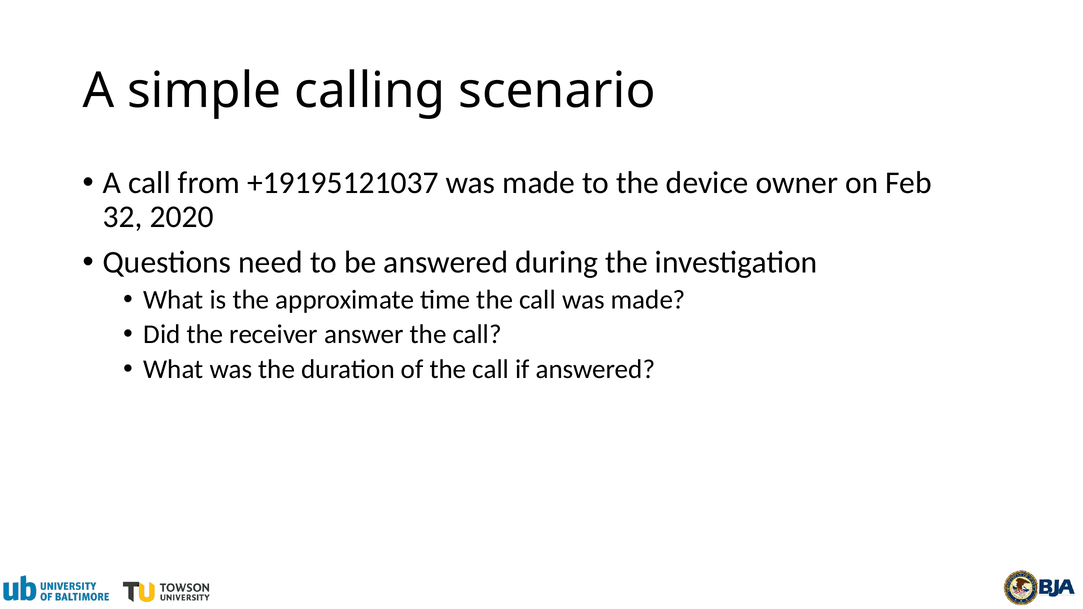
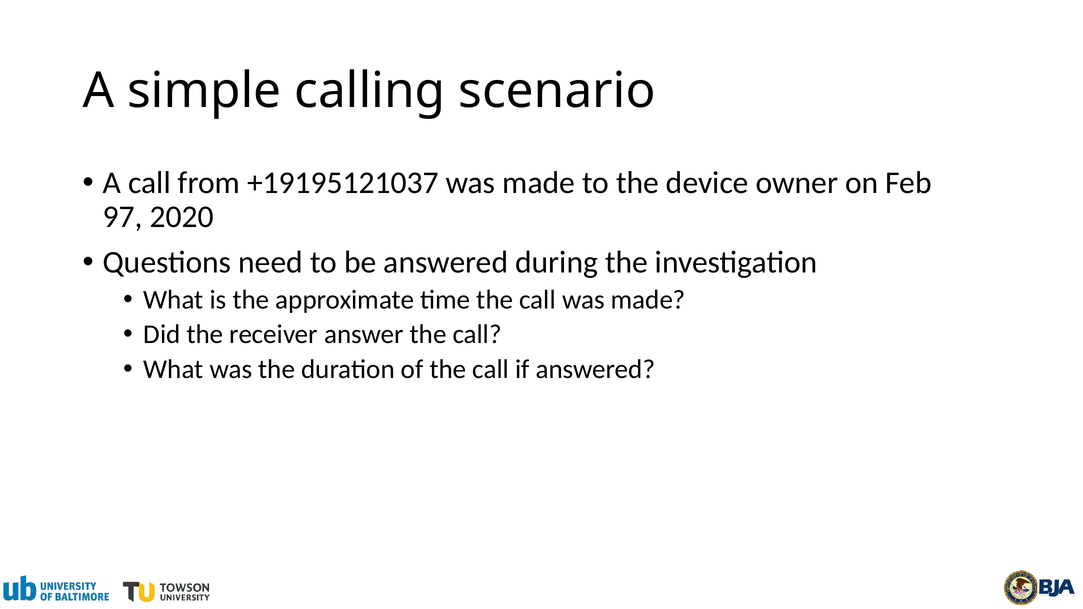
32: 32 -> 97 (123, 217)
